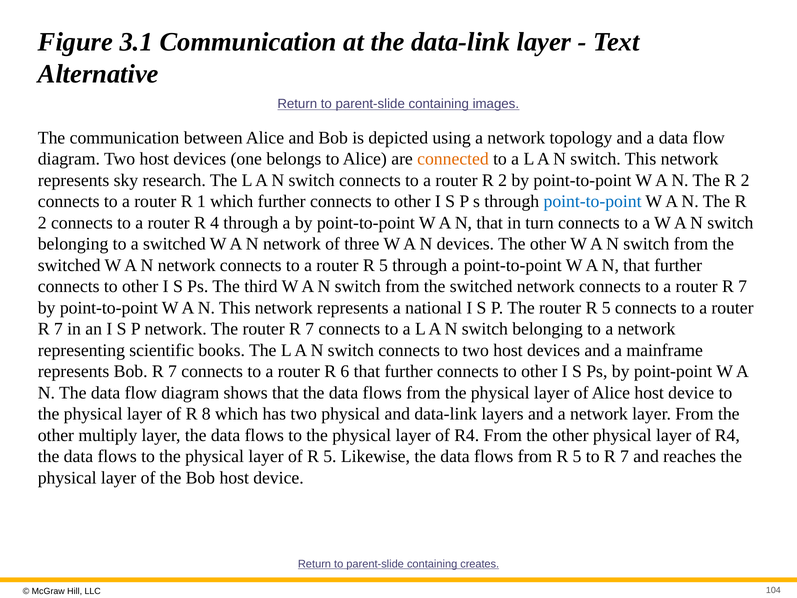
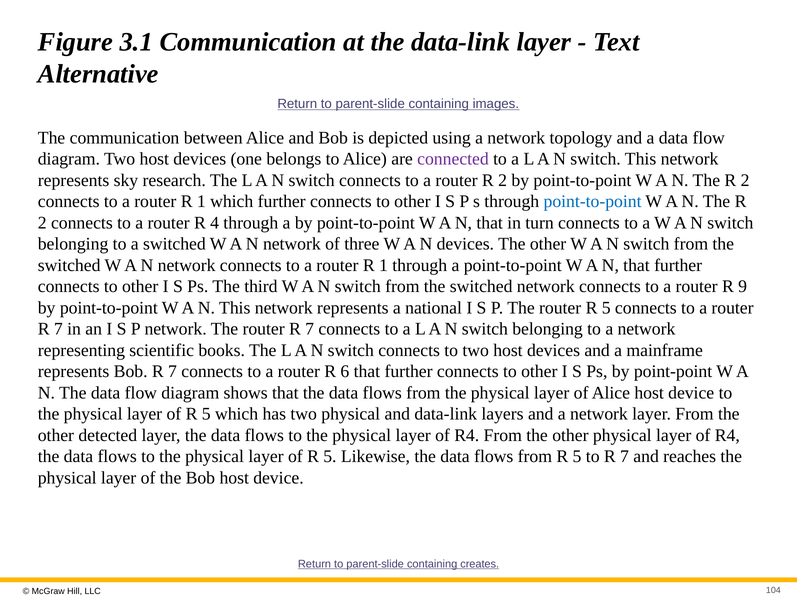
connected colour: orange -> purple (453, 159)
5: 5 -> 1 (383, 265)
7: 7 -> 9 (743, 286)
8: 8 -> 5 (206, 414)
multiply: multiply -> detected (108, 435)
